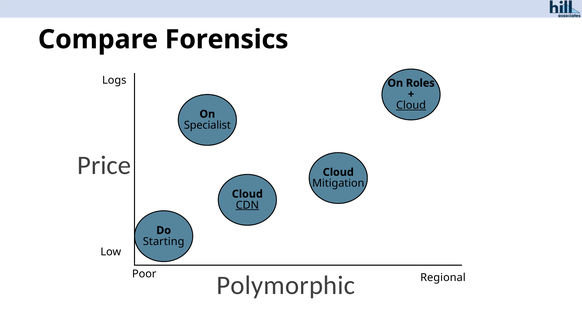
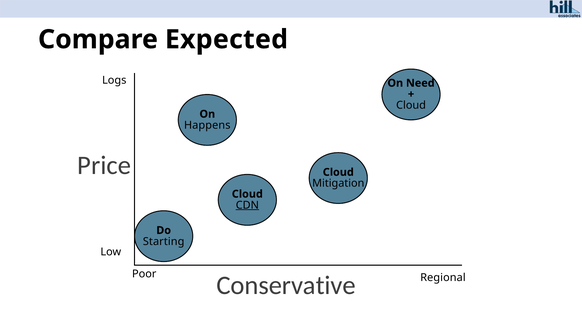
Forensics: Forensics -> Expected (226, 40)
Roles: Roles -> Need (420, 83)
Cloud underline: present -> none (411, 105)
Specialist: Specialist -> Happens (207, 125)
Polymorphic: Polymorphic -> Conservative (286, 286)
